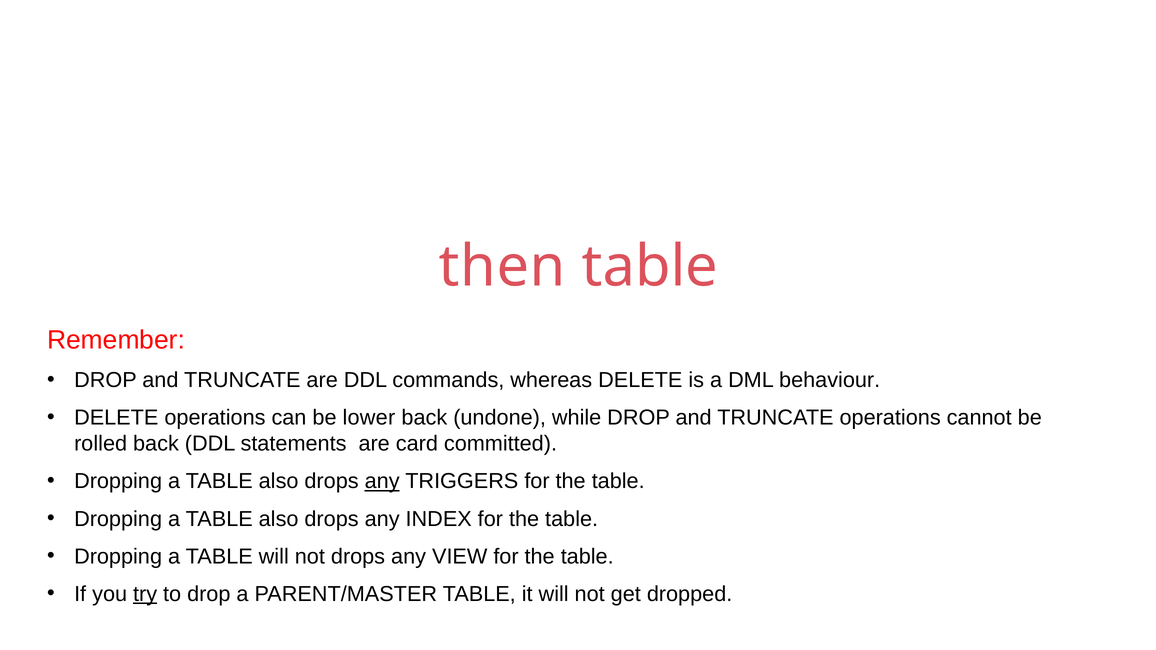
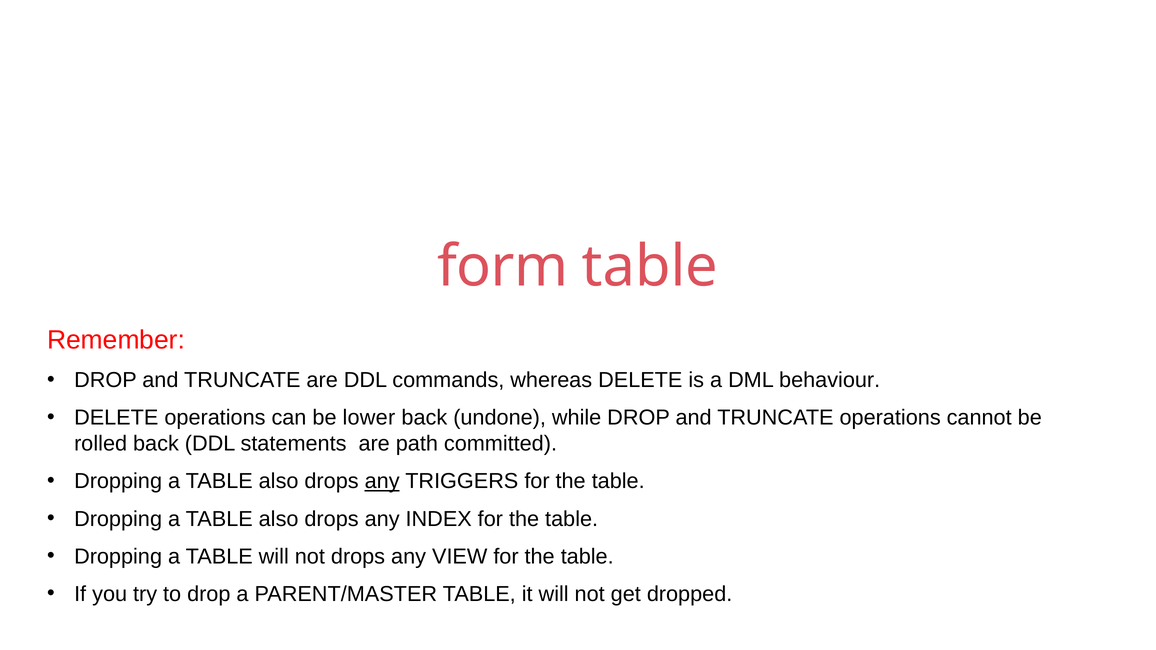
then: then -> form (503, 267)
card: card -> path (417, 444)
try underline: present -> none (145, 594)
